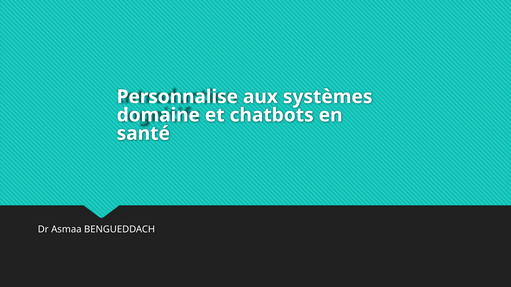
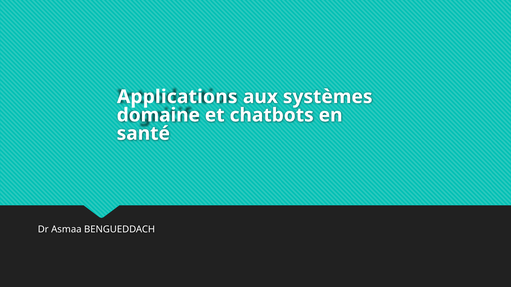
Personnalise: Personnalise -> Applications (177, 97)
